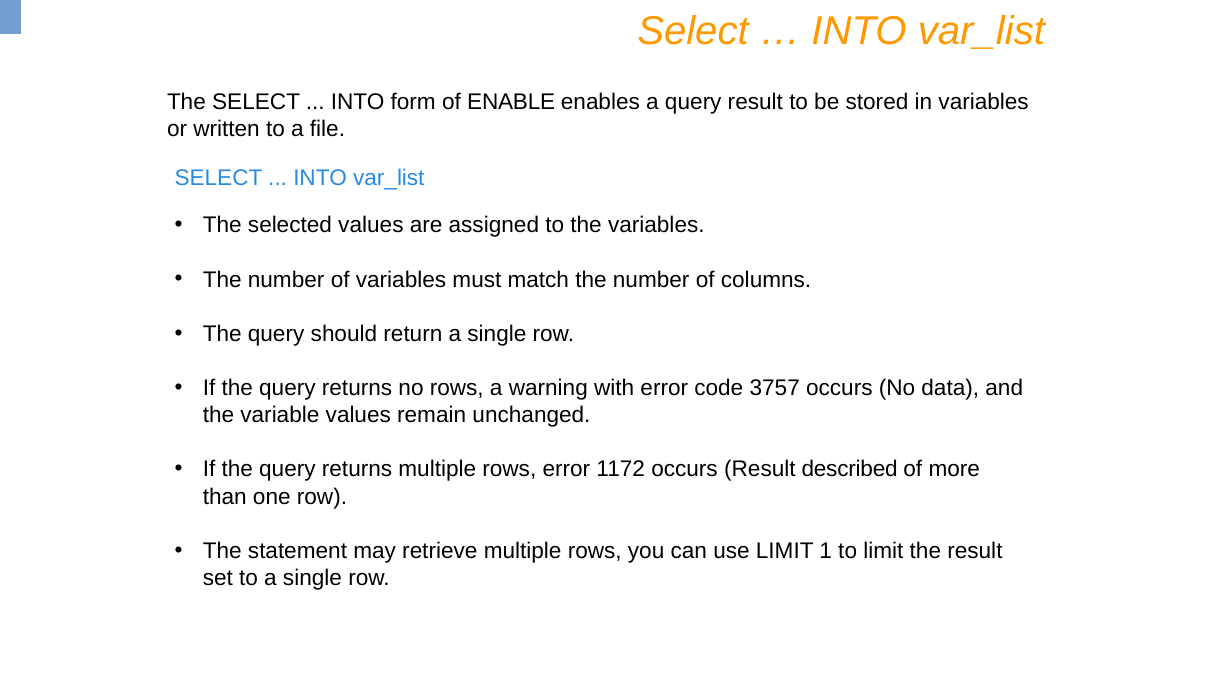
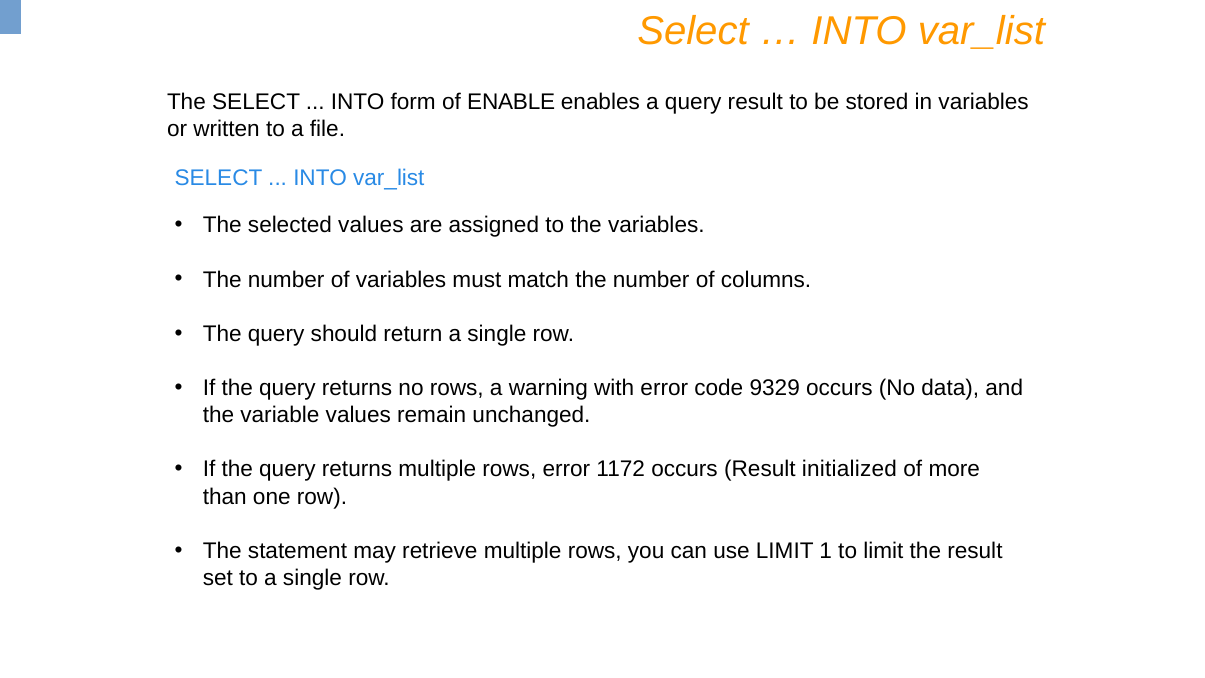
3757: 3757 -> 9329 (775, 388)
described: described -> initialized (849, 469)
